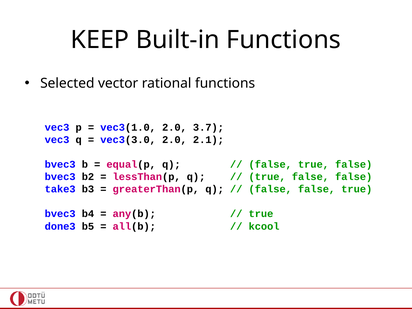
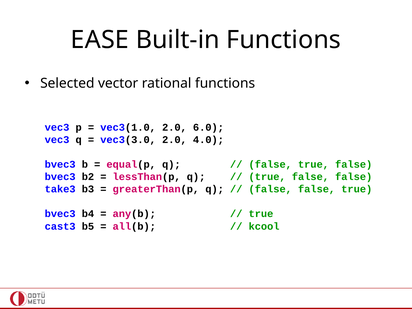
KEEP: KEEP -> EASE (100, 40)
3.7: 3.7 -> 6.0 (208, 127)
2.1: 2.1 -> 4.0 (208, 140)
done3: done3 -> cast3 (60, 226)
